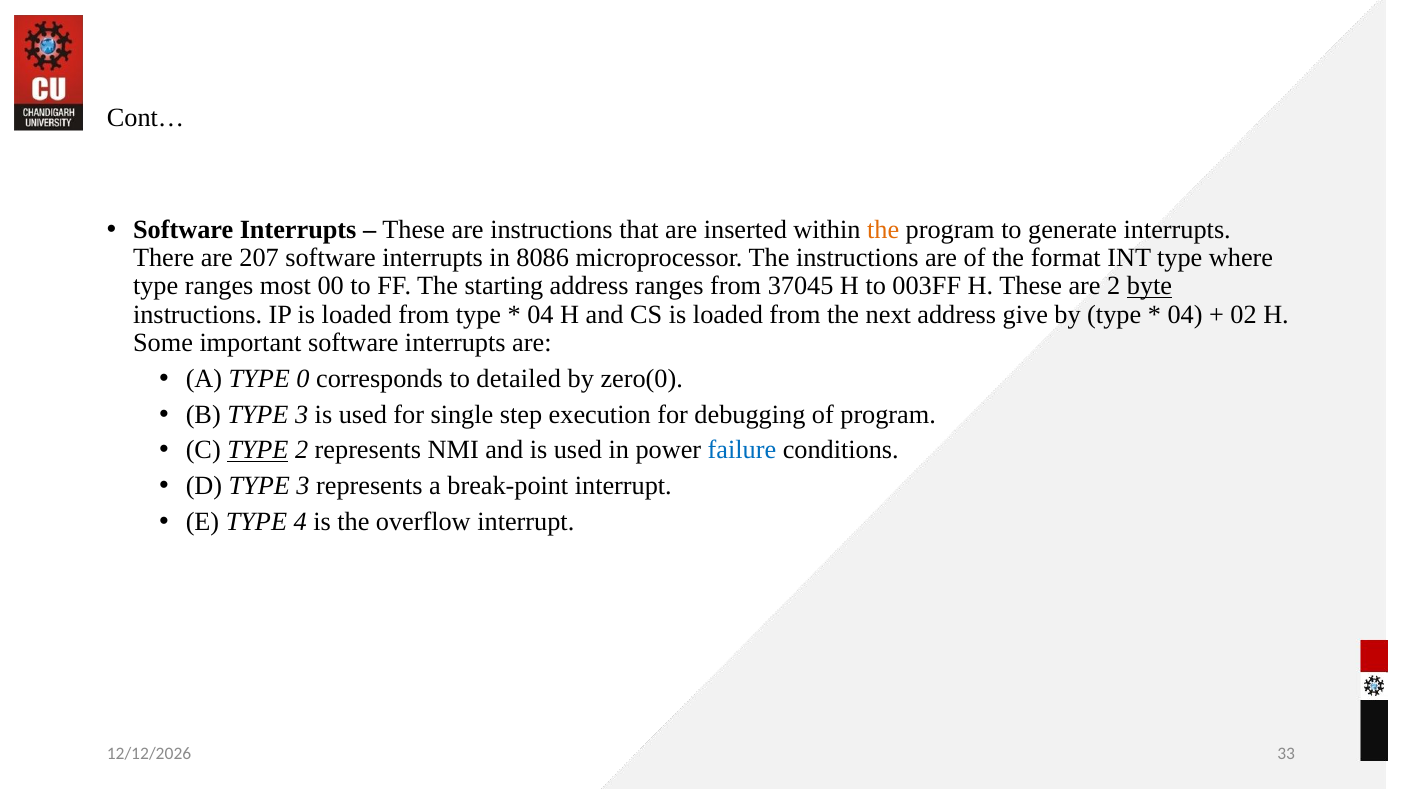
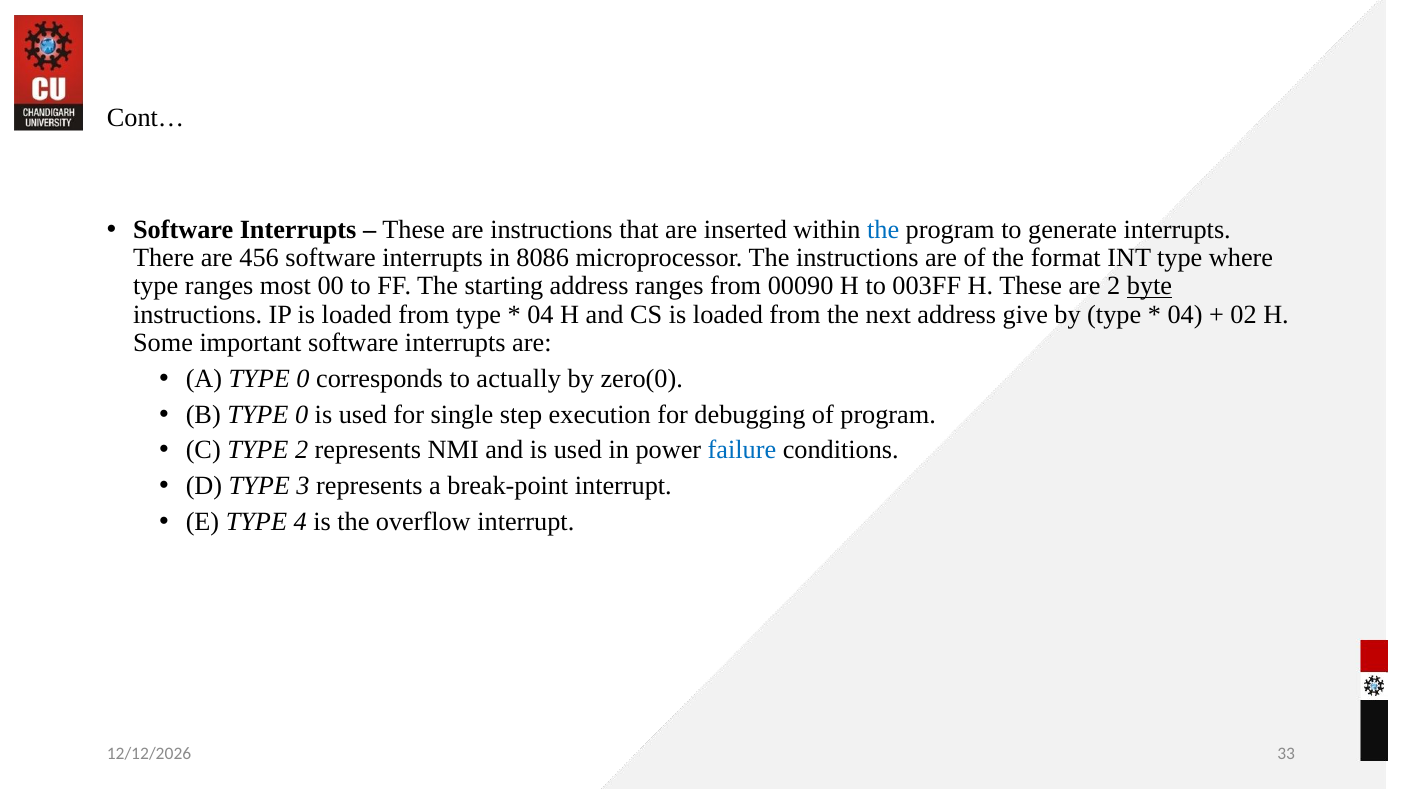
the colour: orange -> blue (883, 229)
207: 207 -> 456 (259, 258)
37045: 37045 -> 00090 (801, 286)
detailed: detailed -> actually (519, 379)
B TYPE 3: 3 -> 0 (302, 414)
TYPE underline: present -> none (258, 450)
